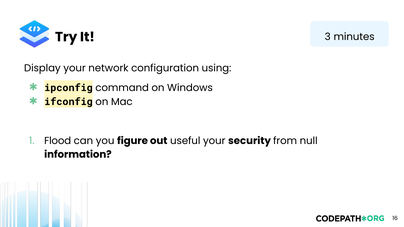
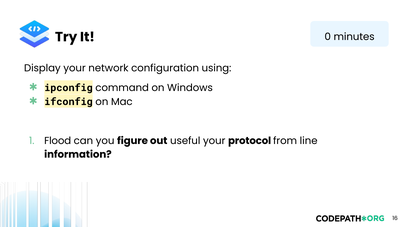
3: 3 -> 0 (328, 37)
security: security -> protocol (250, 141)
null: null -> line (309, 141)
